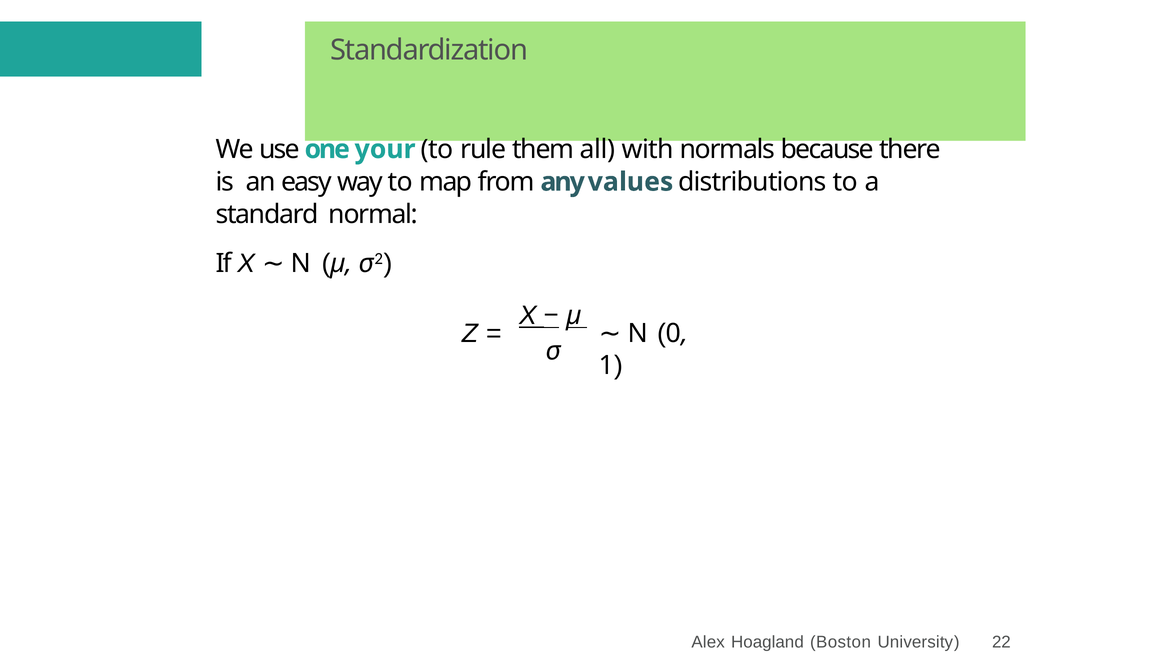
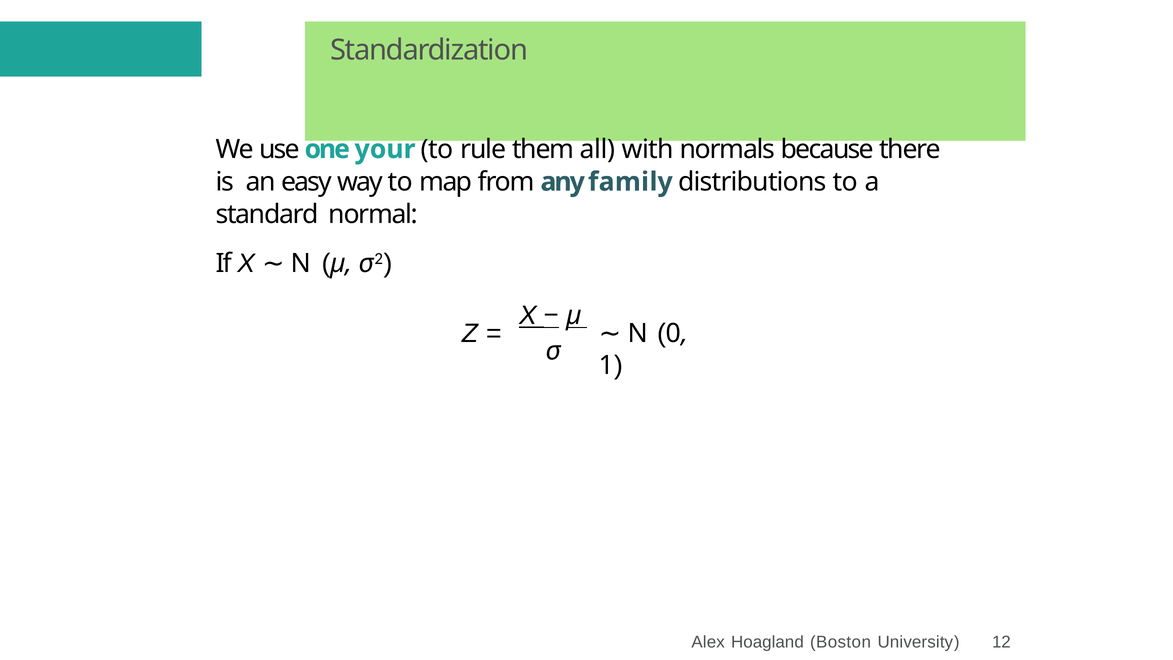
values: values -> family (630, 182)
22: 22 -> 12 (1001, 642)
